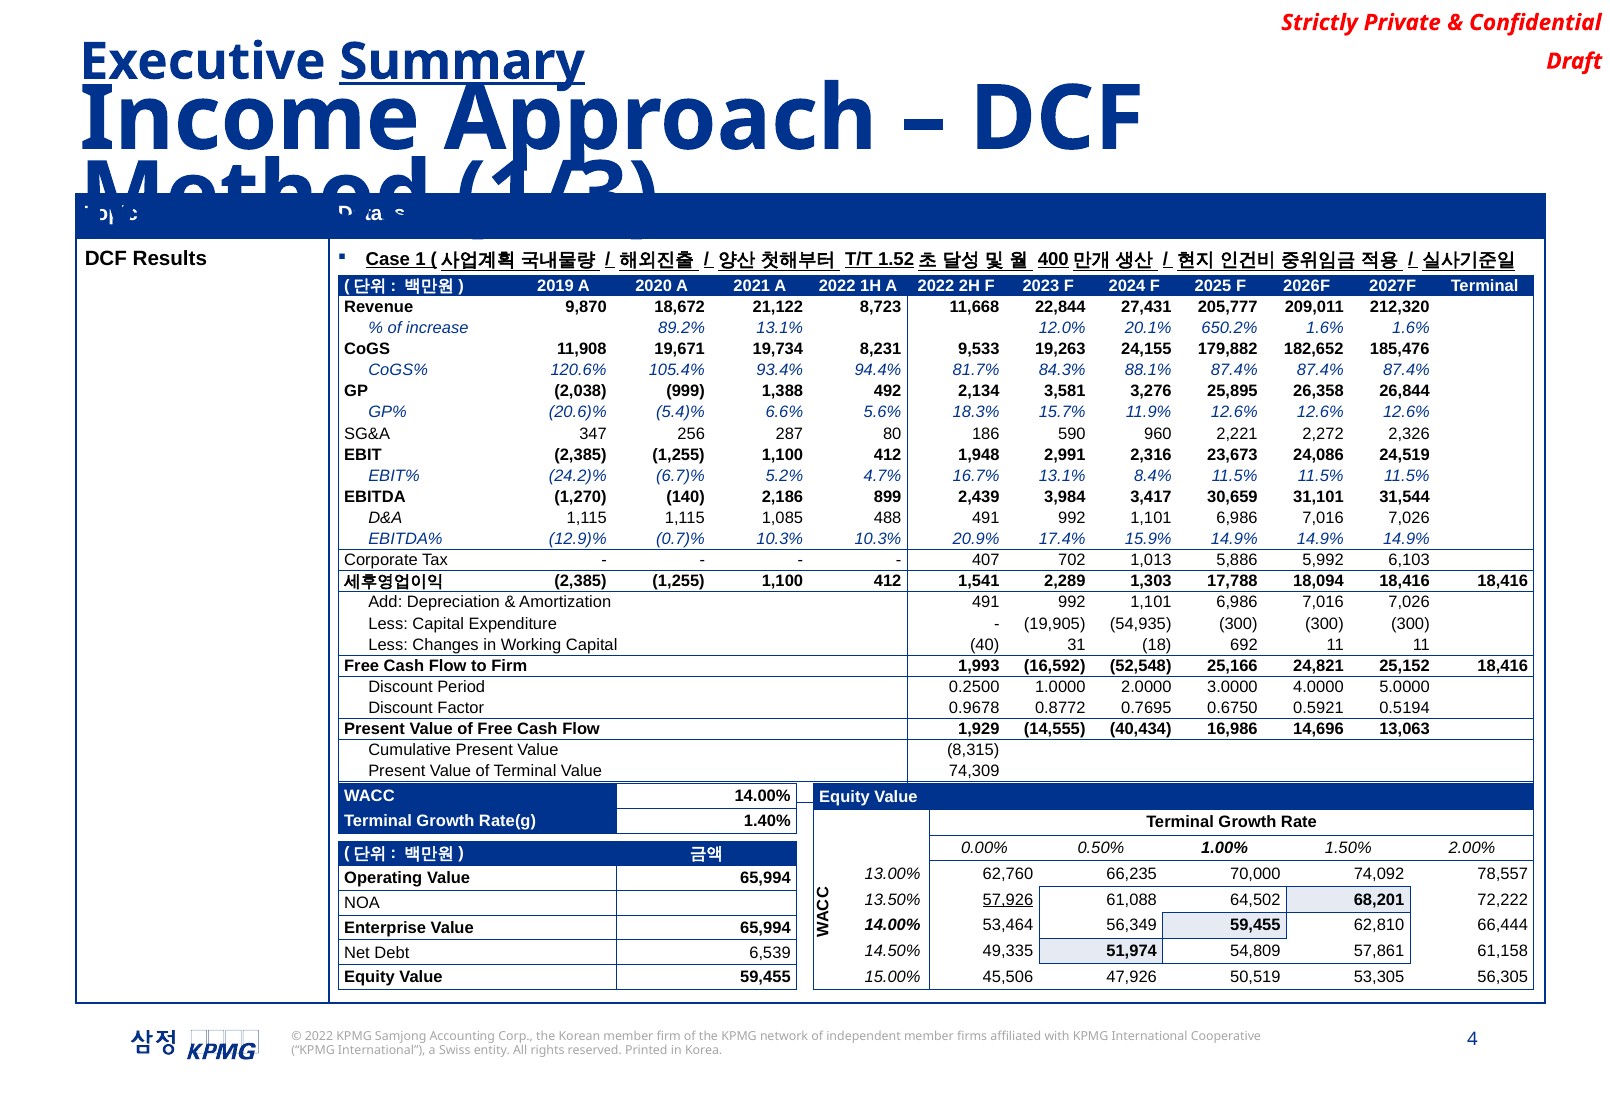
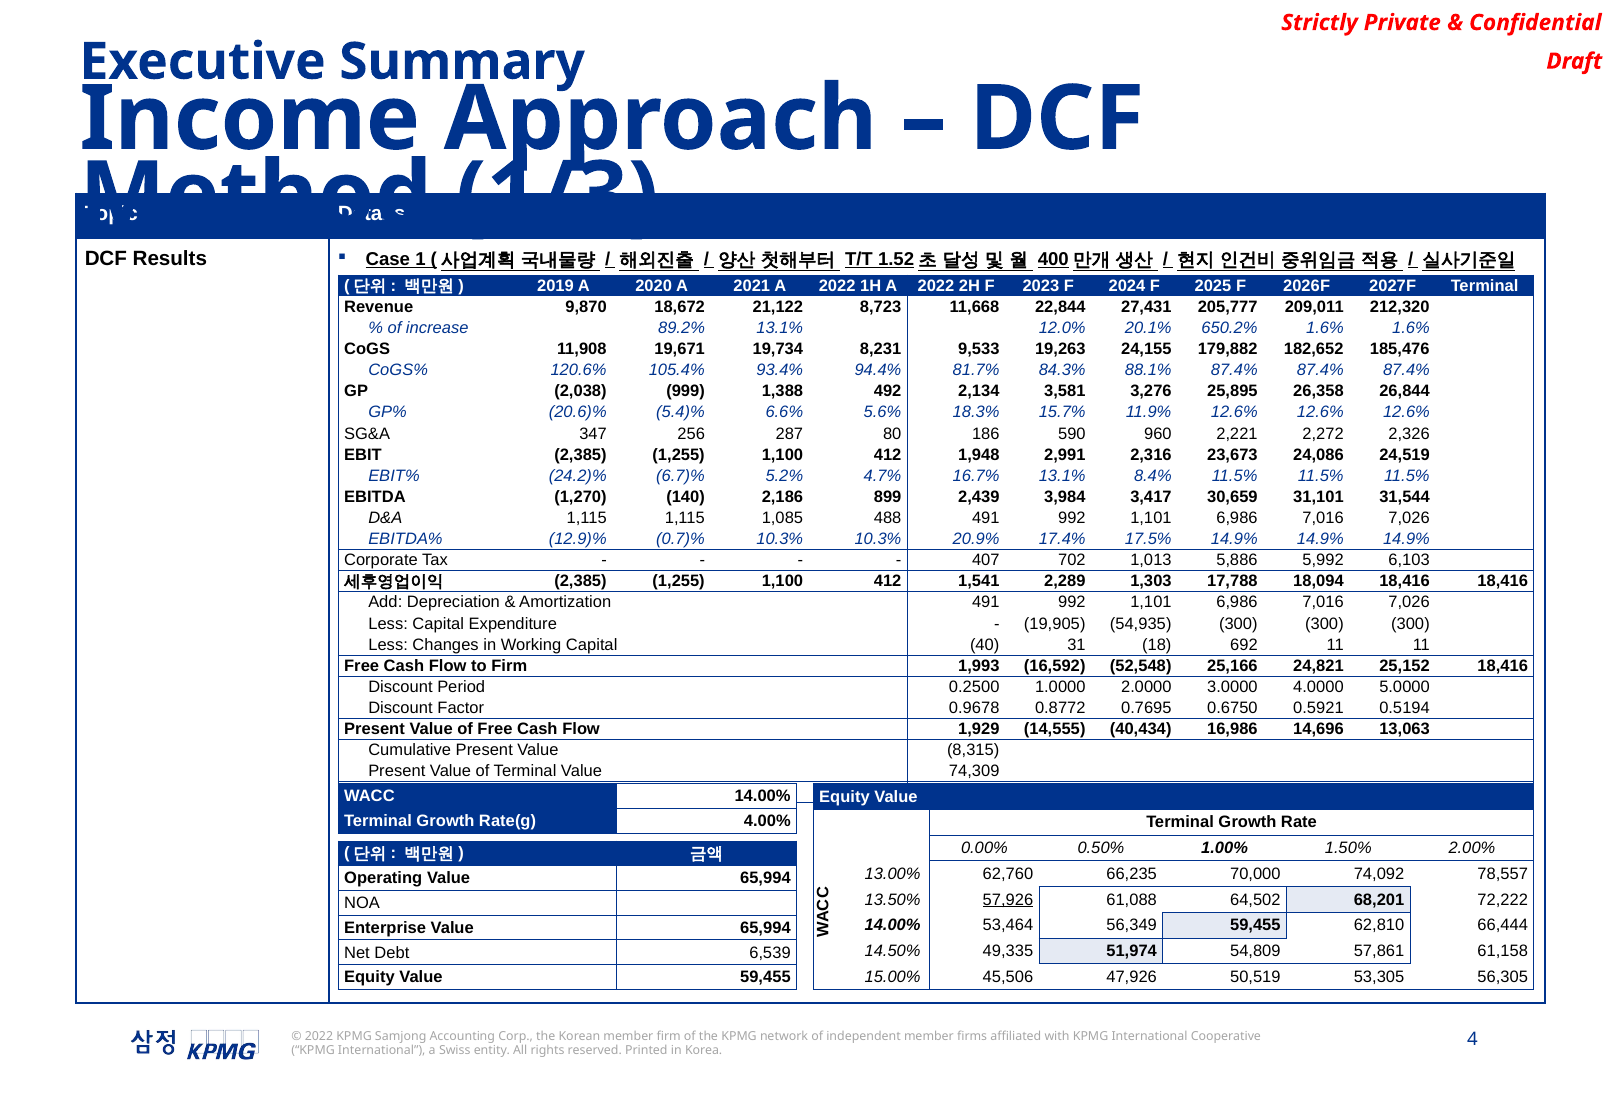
Summary underline: present -> none (462, 62)
15.9%: 15.9% -> 17.5% (1148, 540)
1.40%: 1.40% -> 4.00% (767, 821)
